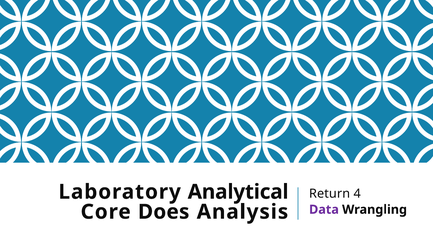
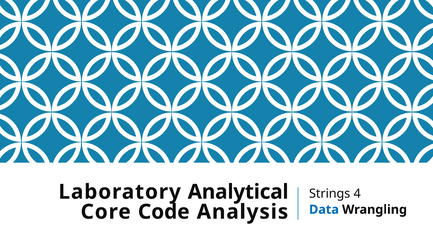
Return: Return -> Strings (330, 193)
Data colour: purple -> blue (324, 209)
Does: Does -> Code (164, 211)
